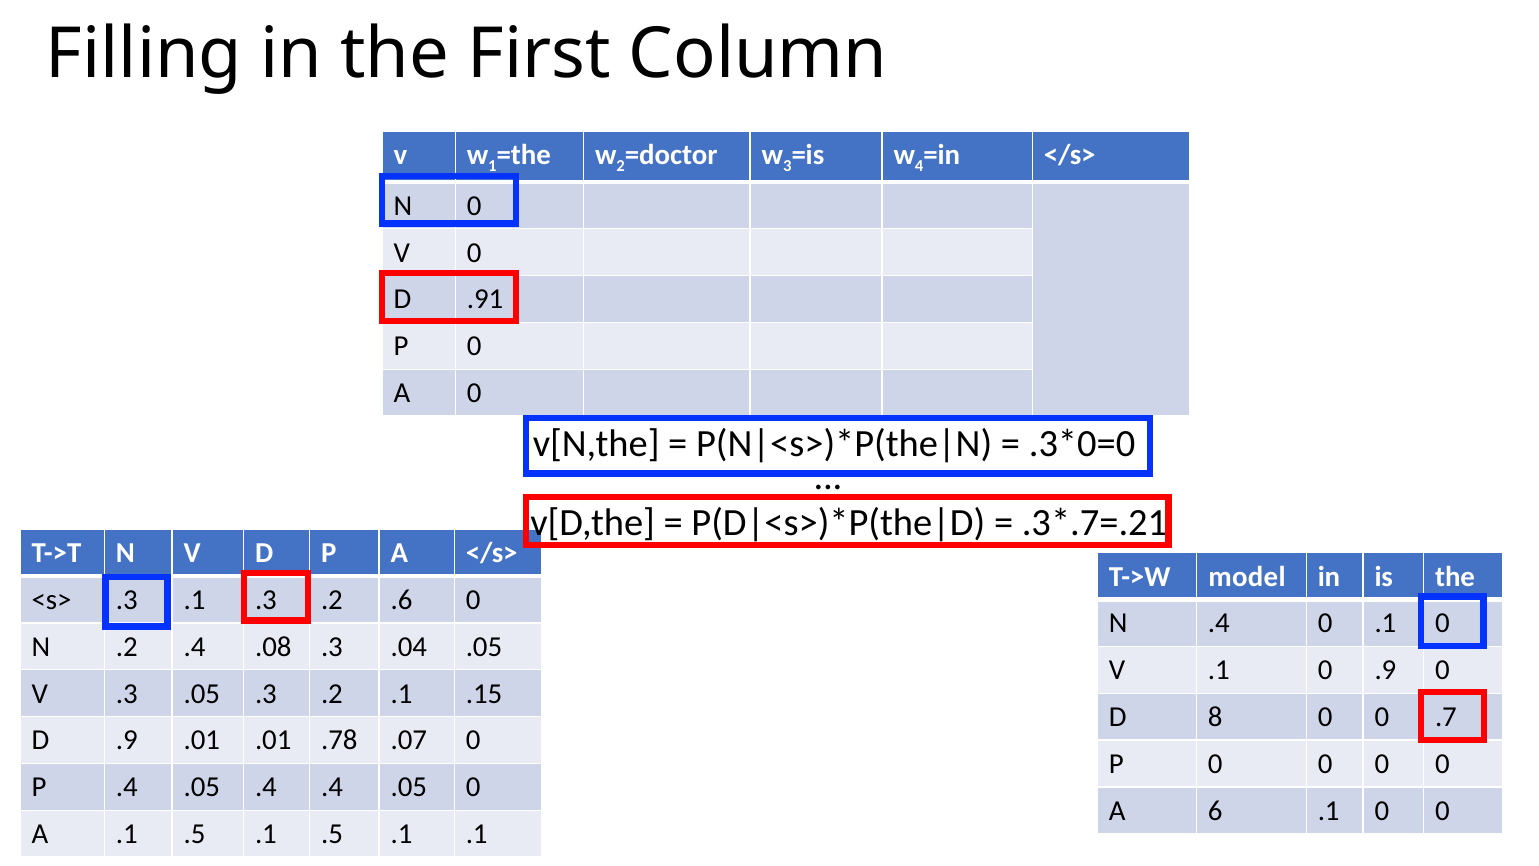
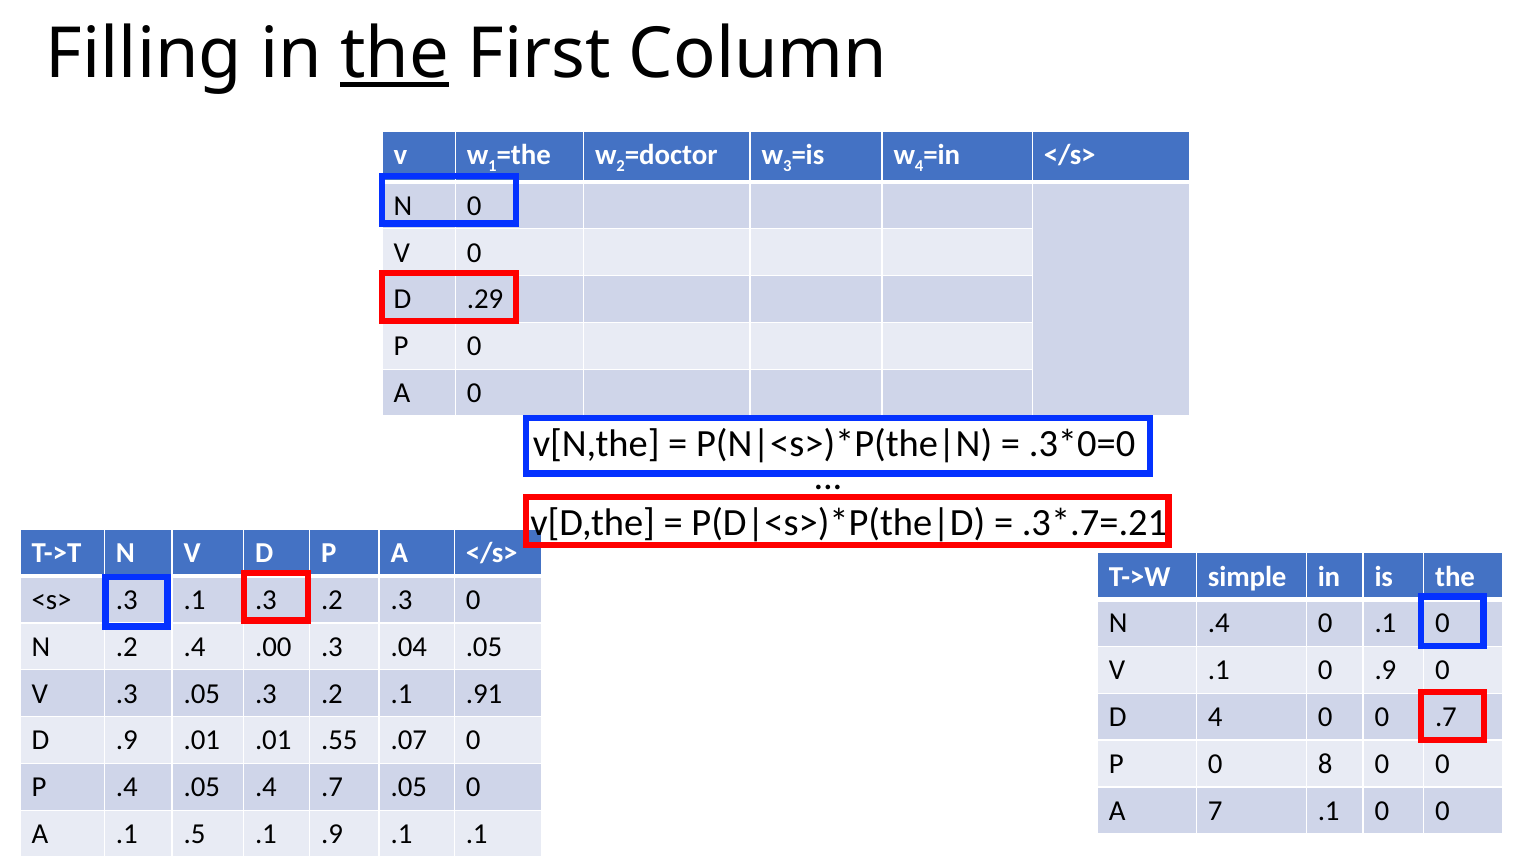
the underline: none -> present (395, 54)
.91: .91 -> .29 (485, 299)
model: model -> simple (1247, 576)
.2 .6: .6 -> .3 (402, 600)
.08: .08 -> .00 (273, 646)
.15: .15 -> .91 (484, 693)
D 8: 8 -> 4 (1215, 717)
.78: .78 -> .55 (339, 740)
P 0 0: 0 -> 8 (1325, 764)
.4 .4: .4 -> .7 (332, 787)
6: 6 -> 7 (1215, 810)
.5 .1 .5: .5 -> .9 (332, 834)
